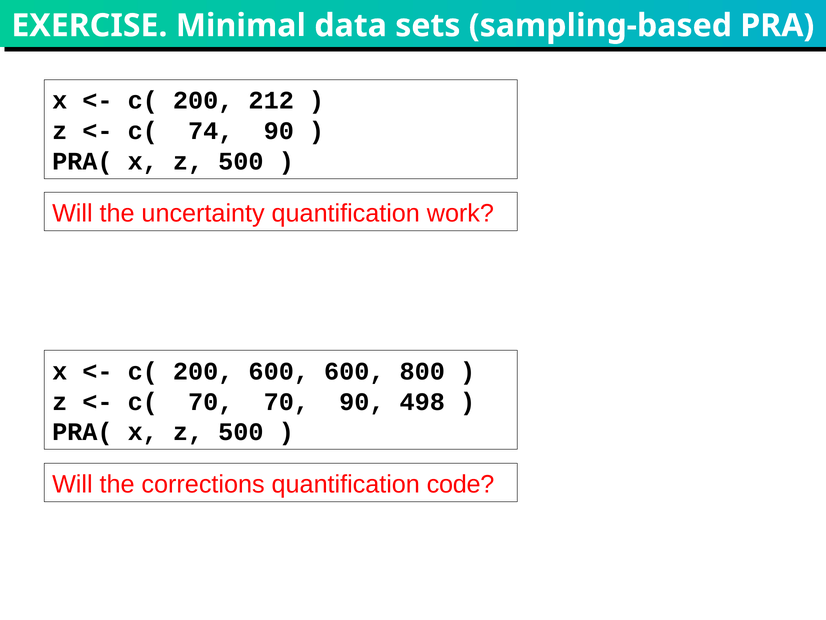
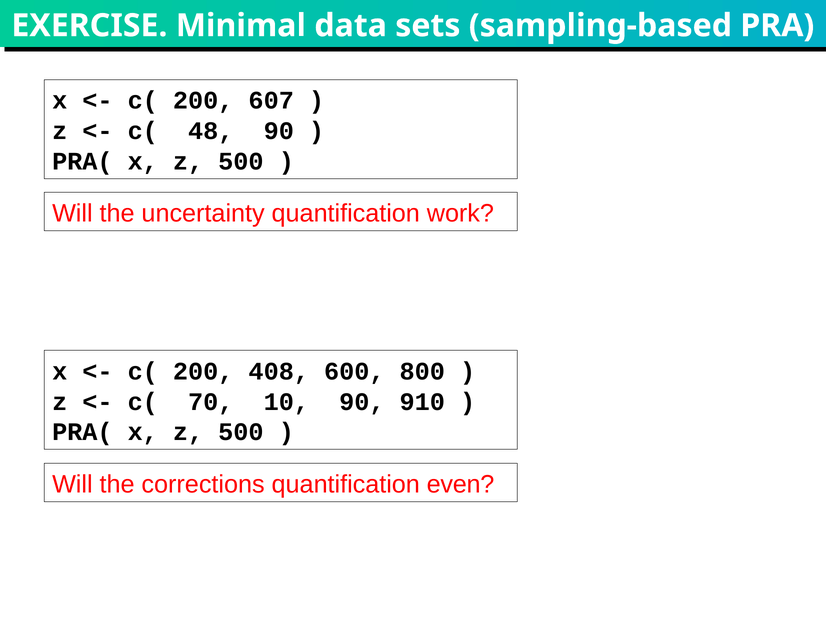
212: 212 -> 607 (271, 101)
74: 74 -> 48 (211, 131)
200 600: 600 -> 408 (279, 371)
70 70: 70 -> 10 (286, 401)
498: 498 -> 910 (422, 401)
code: code -> even (461, 484)
